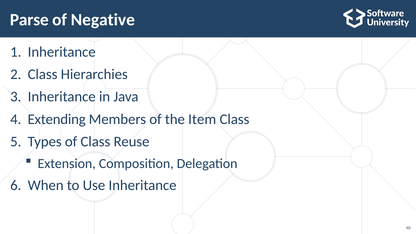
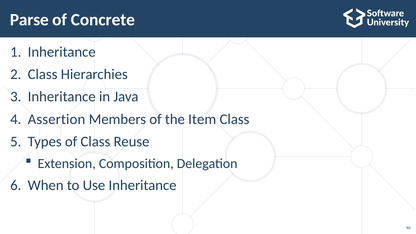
Negative: Negative -> Concrete (103, 20)
Extending: Extending -> Assertion (57, 119)
